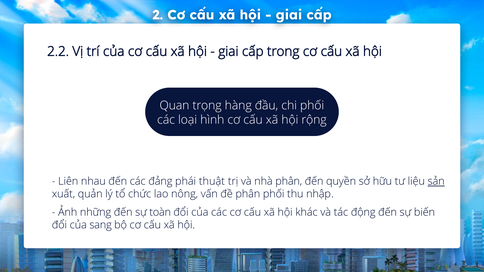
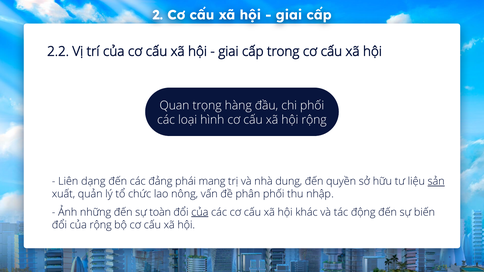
nhau: nhau -> dạng (93, 181)
thuật: thuật -> mang (212, 181)
nhà phân: phân -> dung (289, 181)
của underline: none -> present (200, 212)
của sang: sang -> rộng (101, 225)
